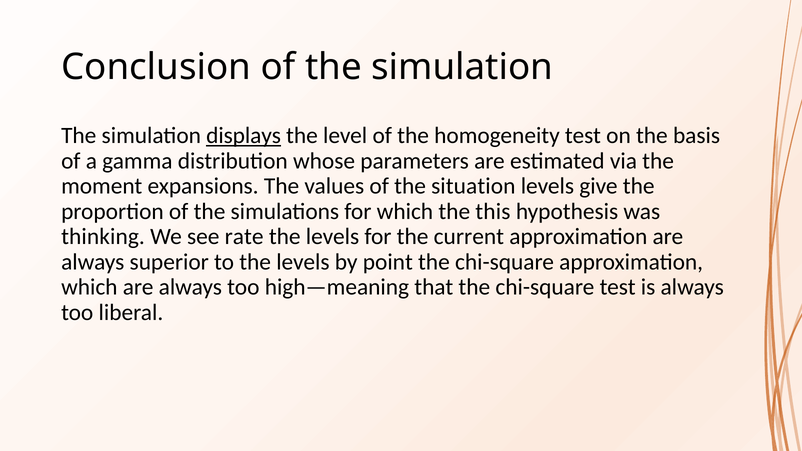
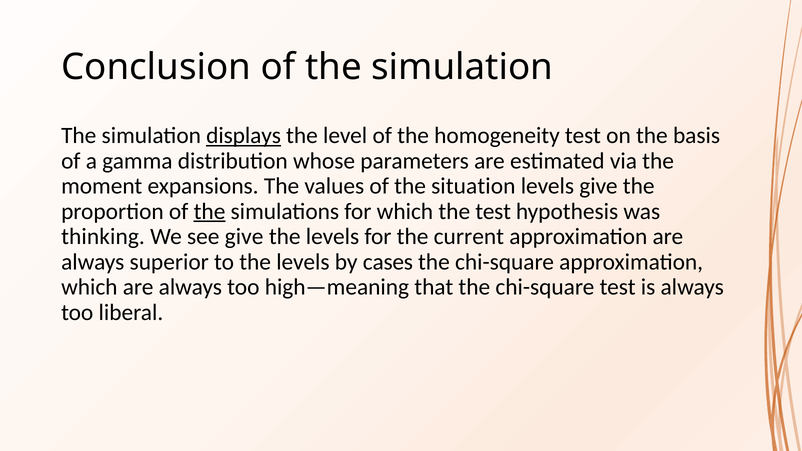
the underline: none -> present (210, 211)
the this: this -> test (493, 211)
see rate: rate -> give (244, 237)
point: point -> cases (388, 262)
